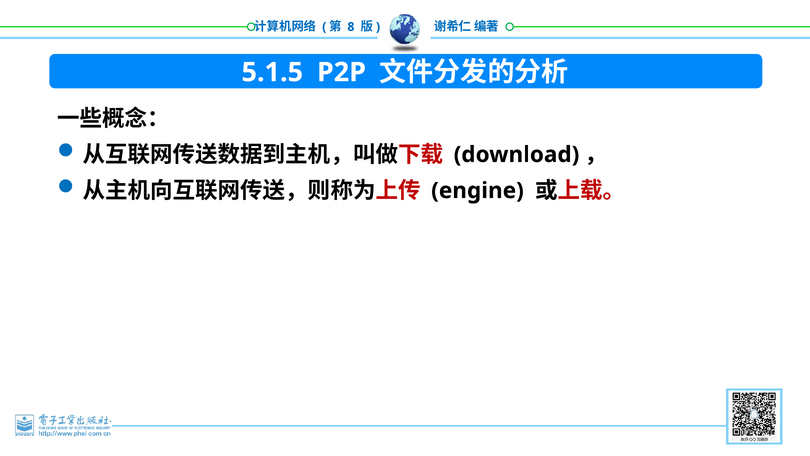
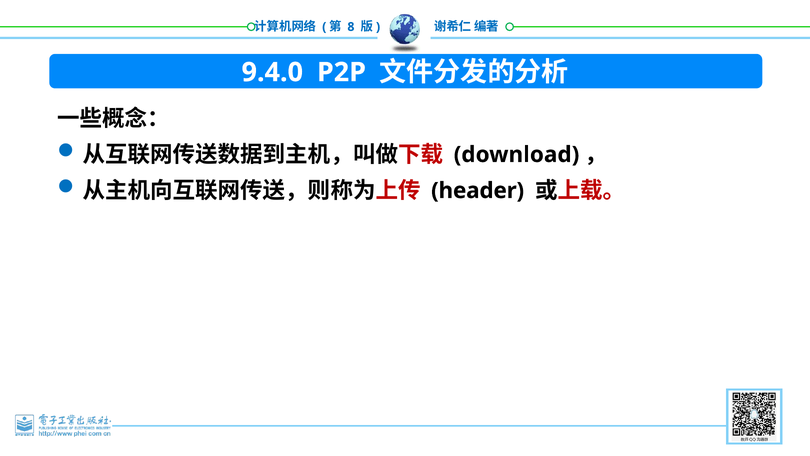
5.1.5: 5.1.5 -> 9.4.0 (272, 72)
engine: engine -> header (478, 191)
